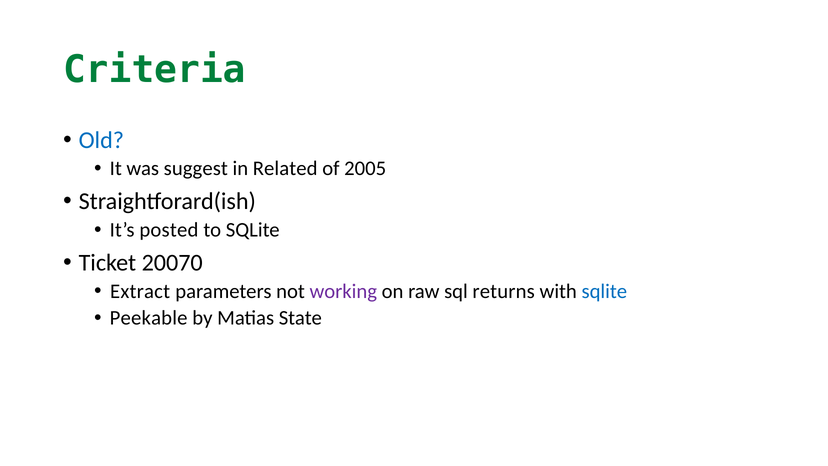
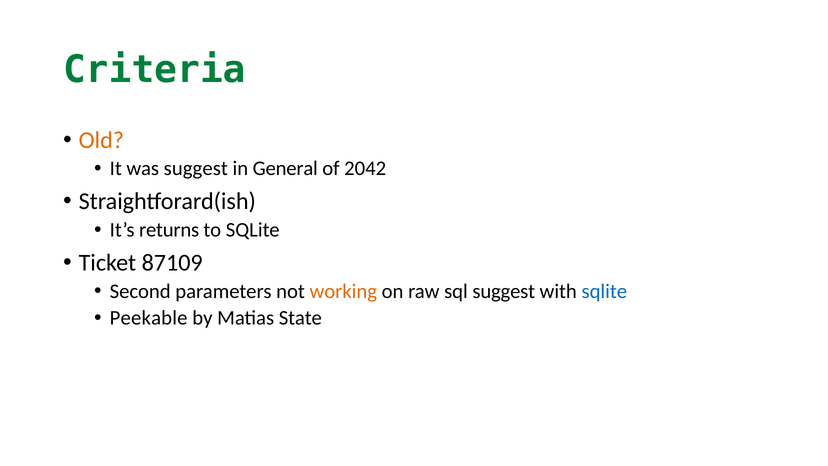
Old colour: blue -> orange (101, 140)
Related: Related -> General (285, 169)
2005: 2005 -> 2042 (365, 169)
posted: posted -> returns (169, 230)
20070: 20070 -> 87109 (172, 263)
Extract: Extract -> Second (140, 291)
working colour: purple -> orange (343, 291)
sql returns: returns -> suggest (504, 291)
